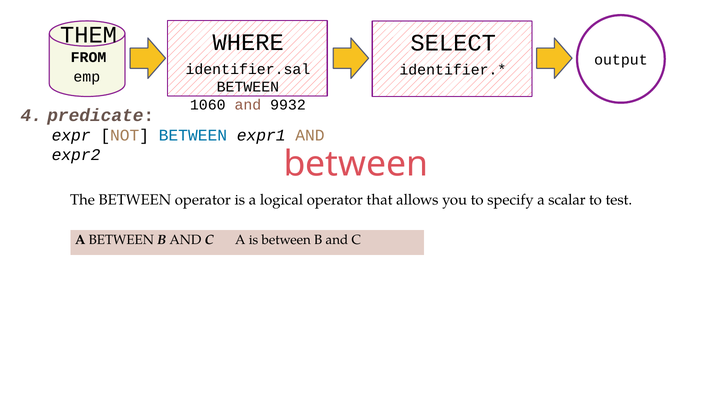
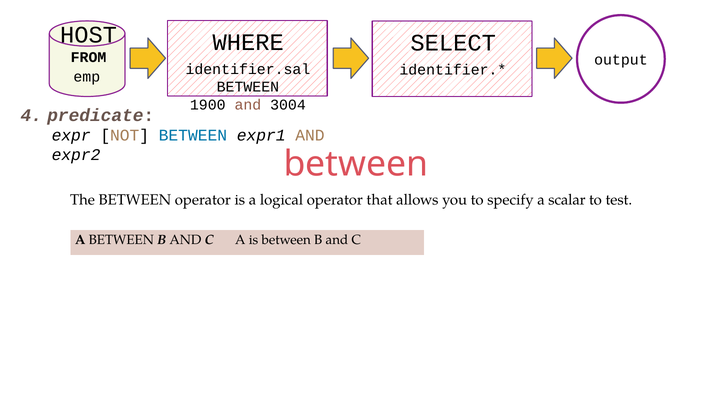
THEM: THEM -> HOST (89, 35)
1060: 1060 -> 1900 (208, 105)
9932: 9932 -> 3004 (288, 105)
